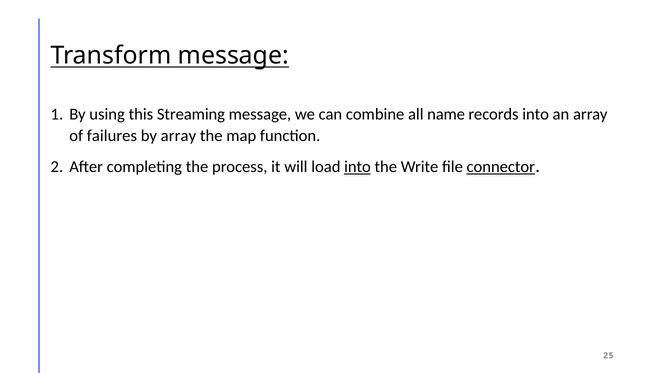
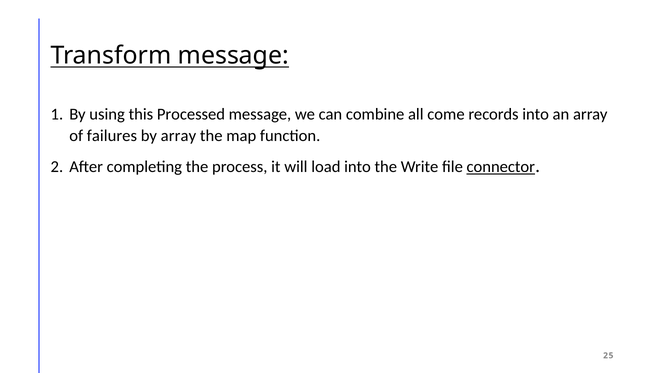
Streaming: Streaming -> Processed (191, 114)
name: name -> come (446, 114)
into underline: present -> none (358, 167)
